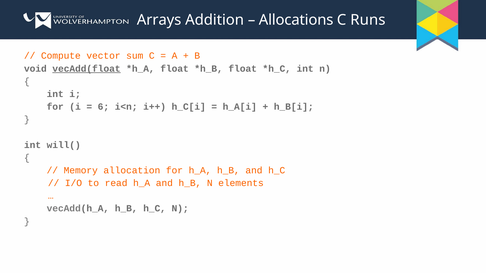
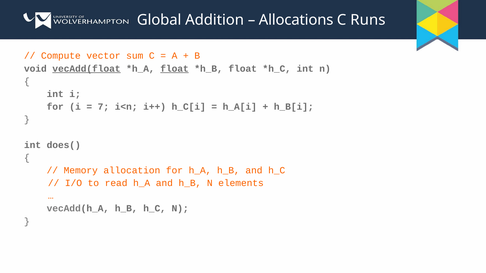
Arrays: Arrays -> Global (159, 20)
float underline: none -> present (175, 69)
6: 6 -> 7 (103, 107)
will(: will( -> does( (64, 145)
